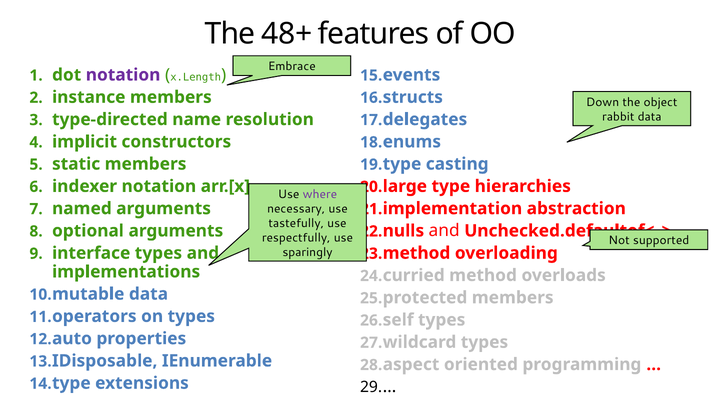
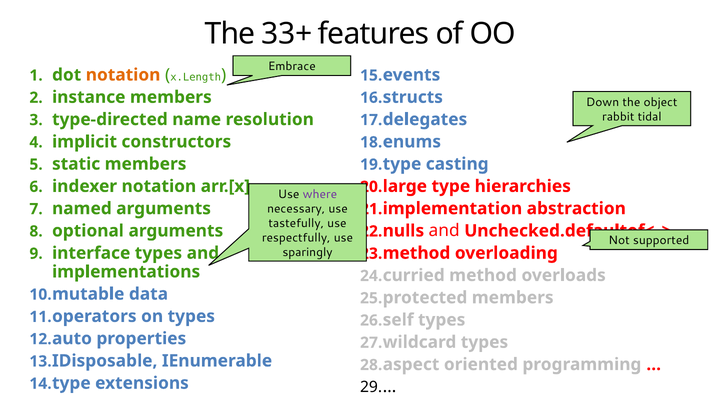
48+: 48+ -> 33+ (287, 34)
notation colour: purple -> orange (123, 75)
rabbit data: data -> tidal (650, 117)
